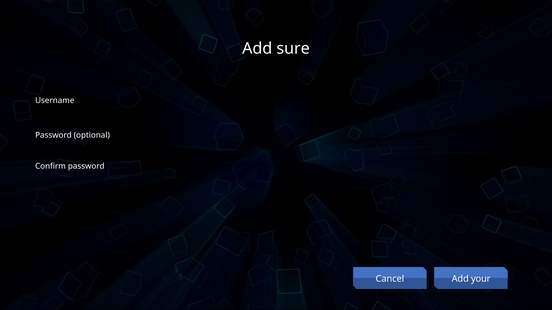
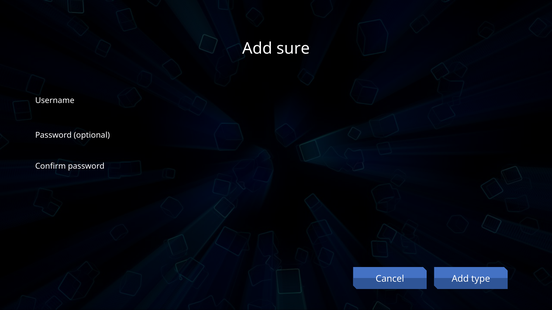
your: your -> type (481, 279)
